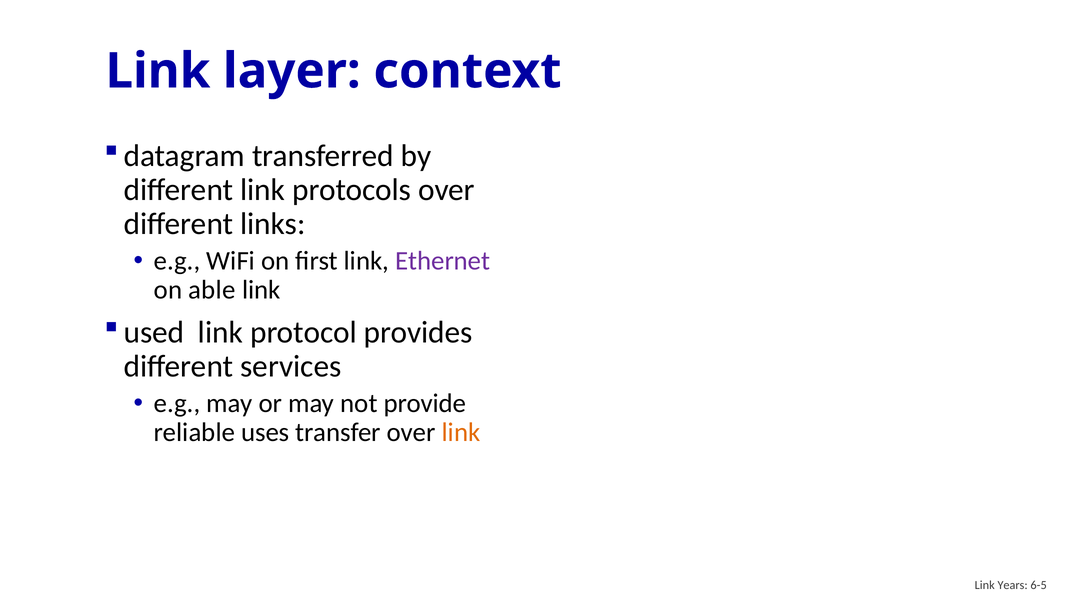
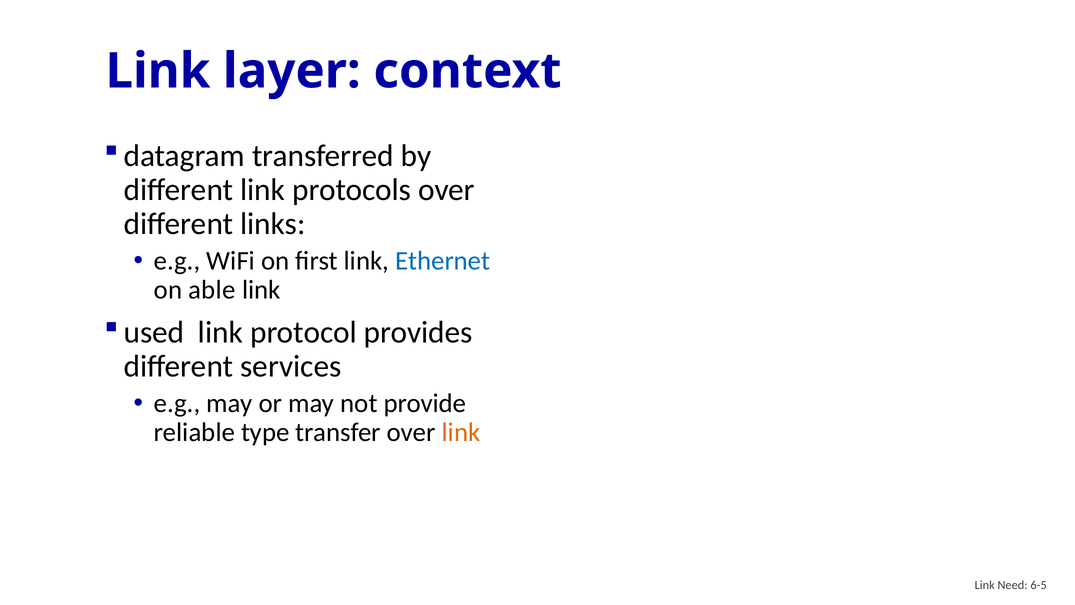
Ethernet colour: purple -> blue (443, 261)
uses: uses -> type (265, 432)
Years: Years -> Need (1013, 585)
